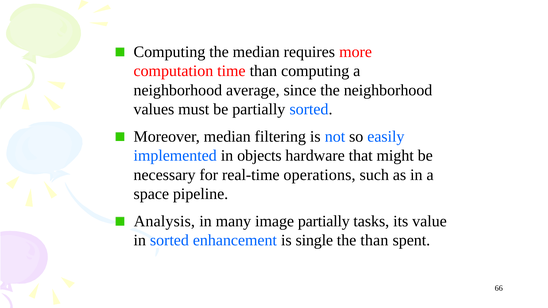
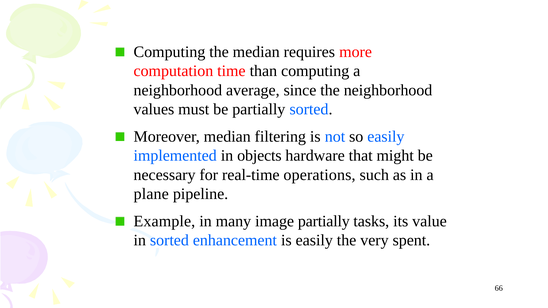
space: space -> plane (151, 194)
Analysis: Analysis -> Example (164, 221)
is single: single -> easily (314, 240)
the than: than -> very (374, 240)
